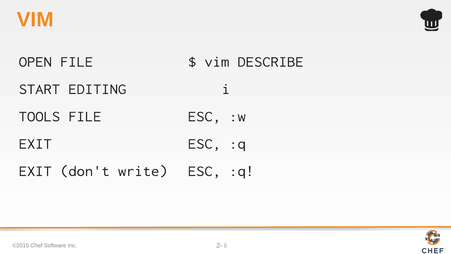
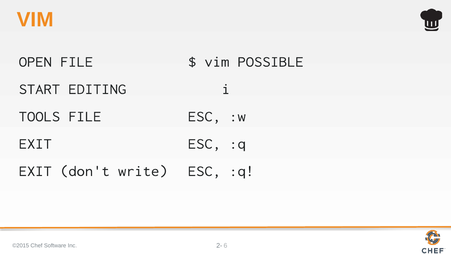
DESCRIBE: DESCRIBE -> POSSIBLE (271, 62)
